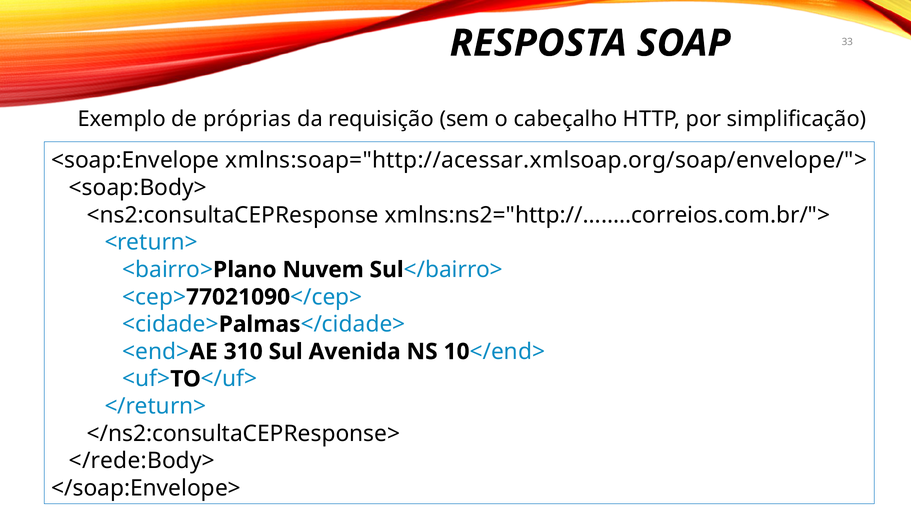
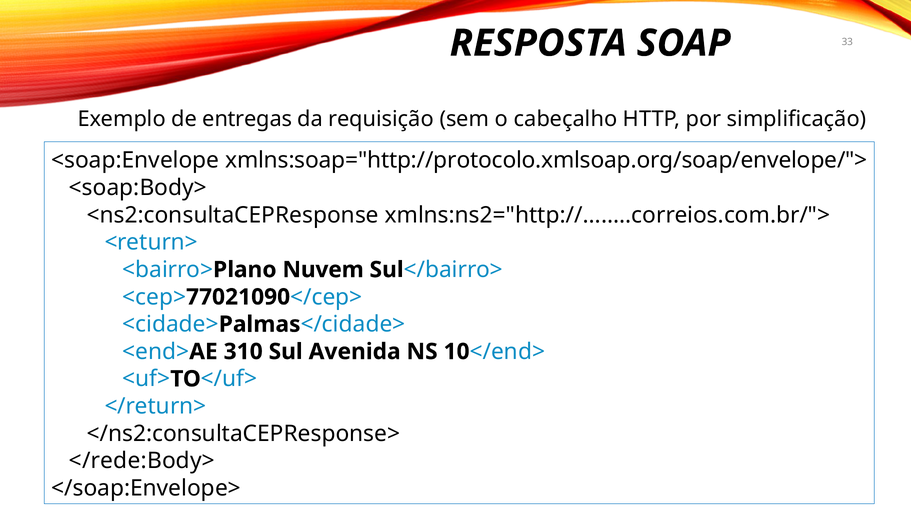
próprias: próprias -> entregas (247, 119)
xmlns:soap="http://acessar.xmlsoap.org/soap/envelope/">: xmlns:soap="http://acessar.xmlsoap.org/soap/envelope/"> -> xmlns:soap="http://protocolo.xmlsoap.org/soap/envelope/"> (546, 161)
